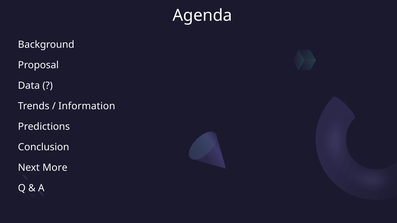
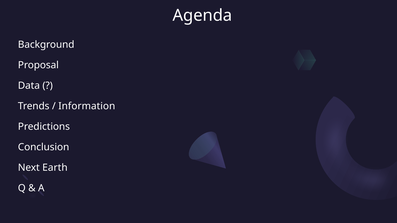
More: More -> Earth (55, 168)
